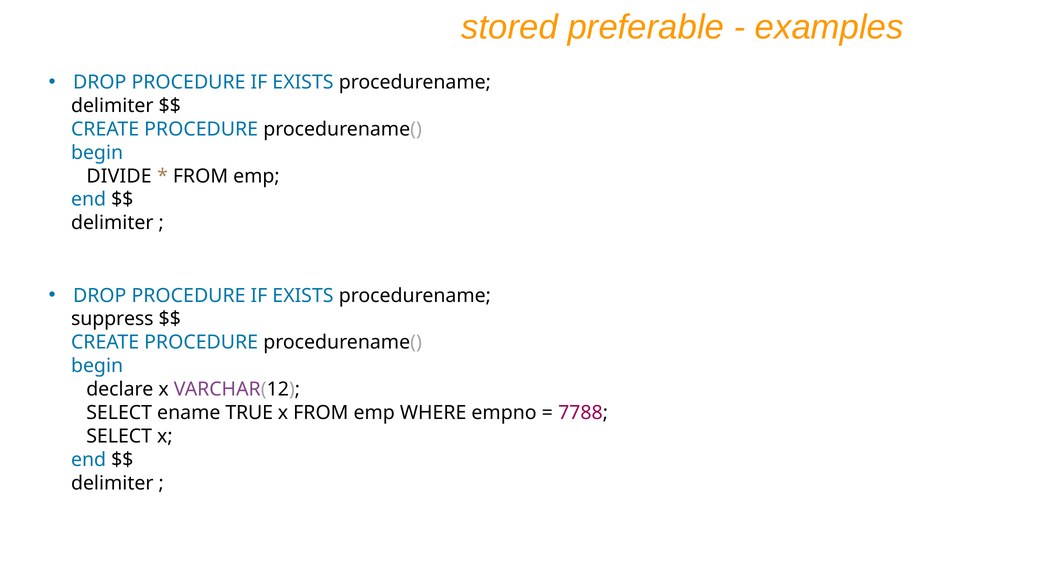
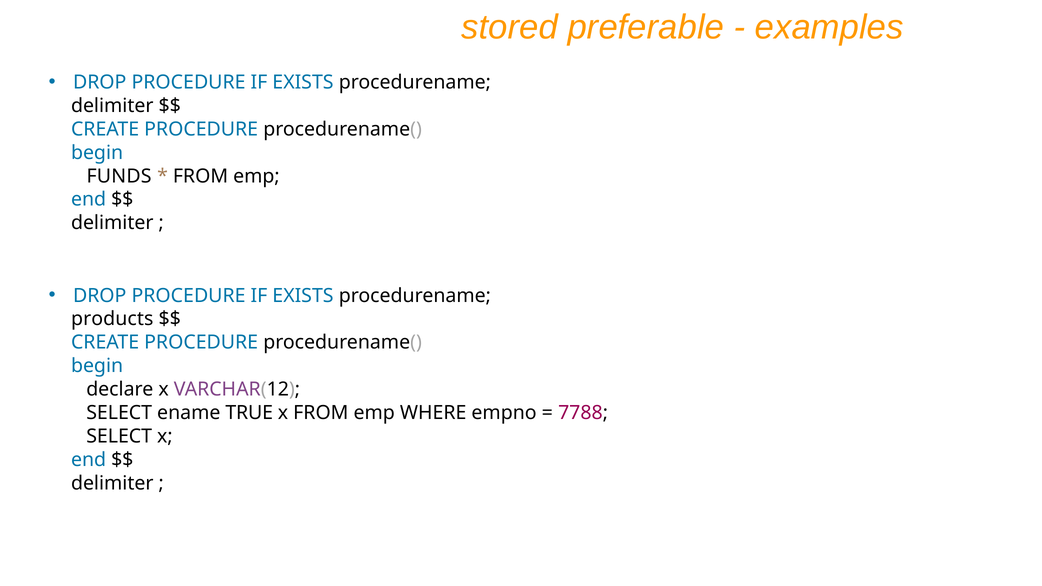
DIVIDE: DIVIDE -> FUNDS (119, 176)
suppress: suppress -> products (112, 319)
